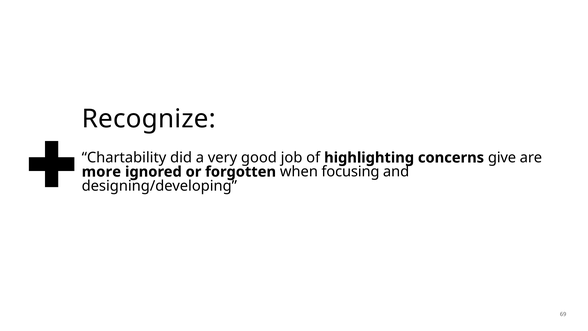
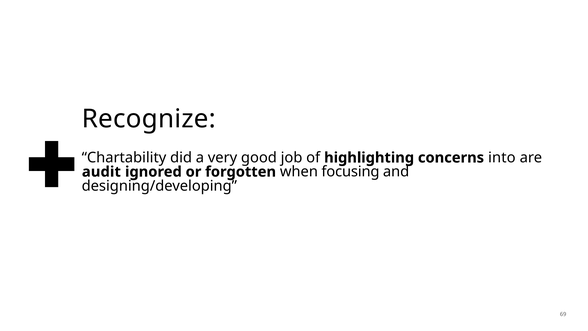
give: give -> into (502, 158)
more: more -> audit (101, 172)
